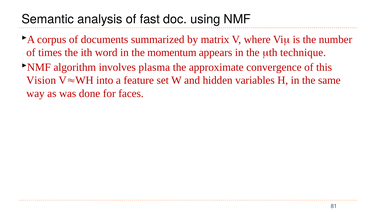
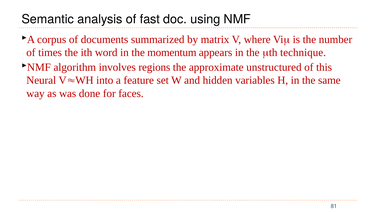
plasma: plasma -> regions (154, 67)
convergence: convergence -> unstructured (274, 67)
Vision: Vision -> Neural (41, 80)
